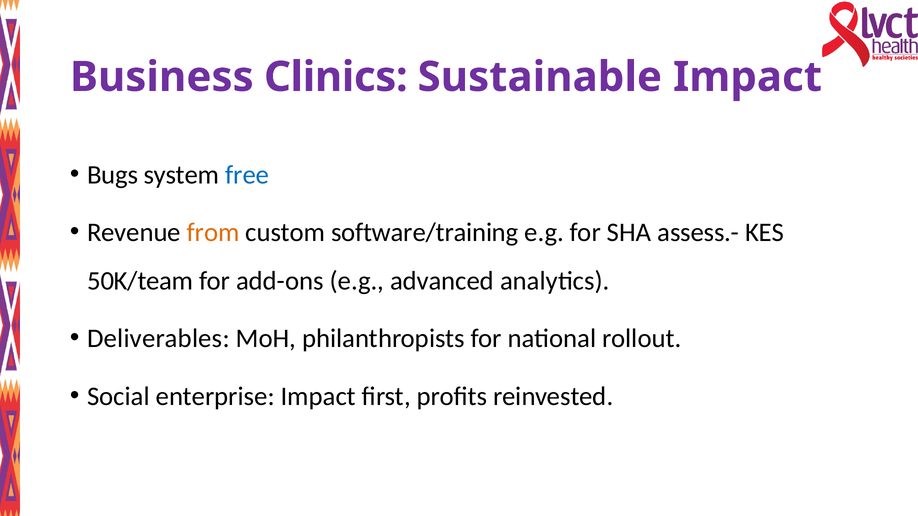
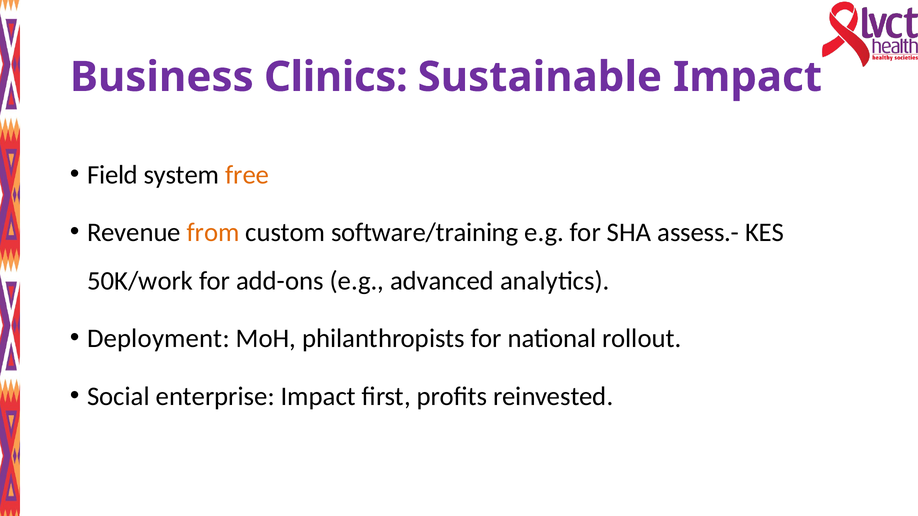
Bugs: Bugs -> Field (113, 175)
free colour: blue -> orange (247, 175)
50K/team: 50K/team -> 50K/work (140, 281)
Deliverables: Deliverables -> Deployment (158, 339)
